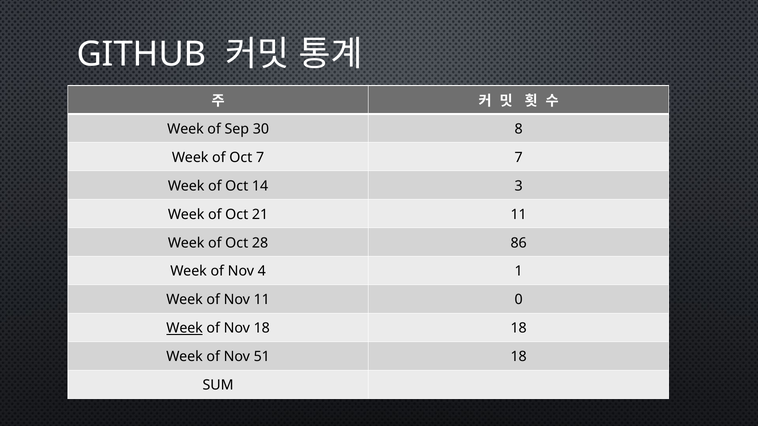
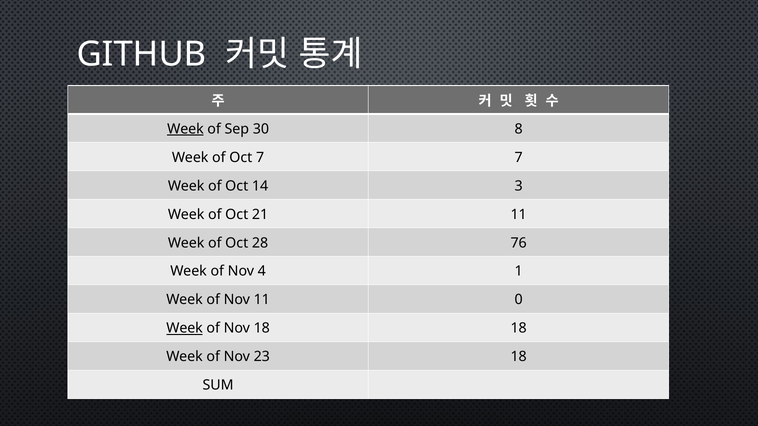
Week underline: none -> present (185, 129)
86: 86 -> 76 (519, 243)
51: 51 -> 23 (262, 357)
